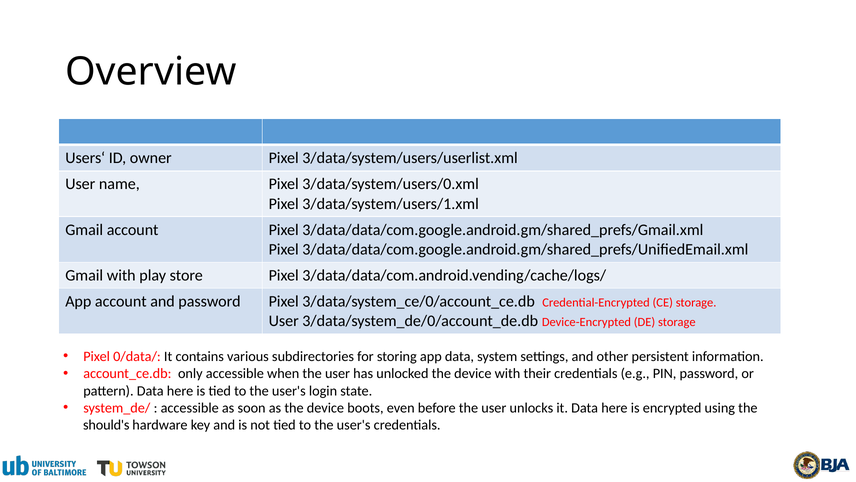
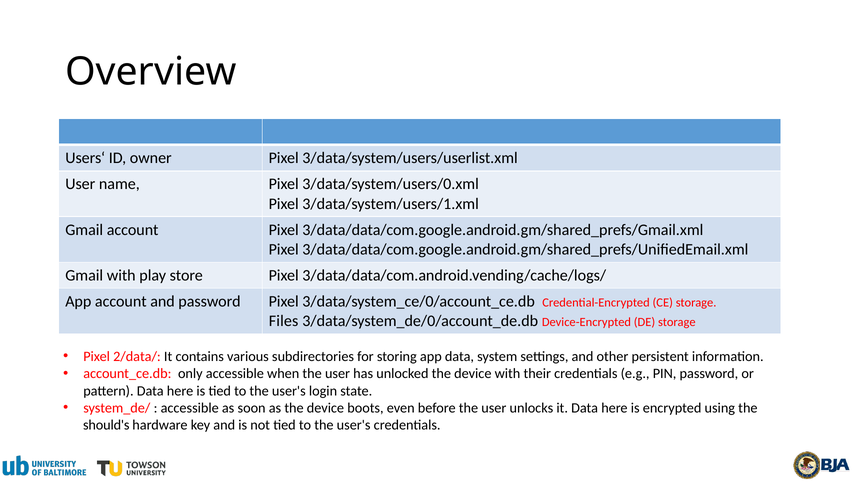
User: User -> Files (284, 321)
0/data/: 0/data/ -> 2/data/ (137, 356)
